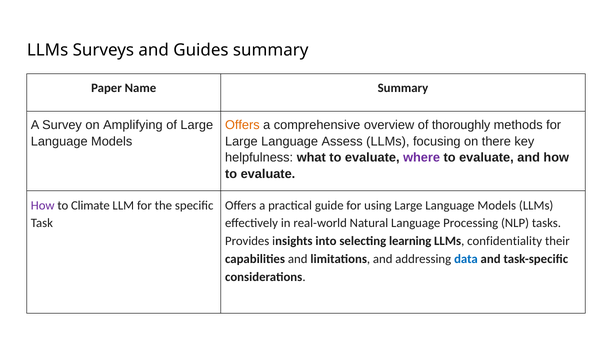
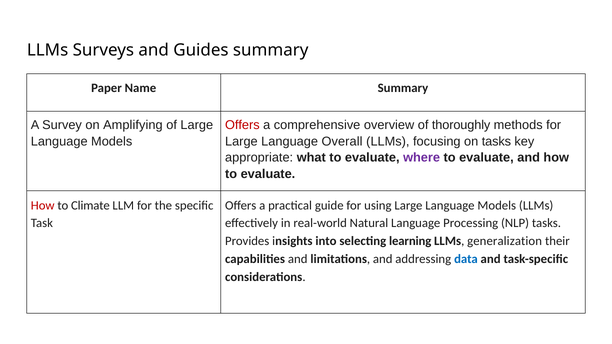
Offers colour: orange -> red (242, 125)
Assess: Assess -> Overall (342, 141)
on there: there -> tasks (496, 141)
helpfulness: helpfulness -> appropriate (259, 158)
How colour: purple -> red (43, 205)
confidentiality: confidentiality -> generalization (505, 241)
